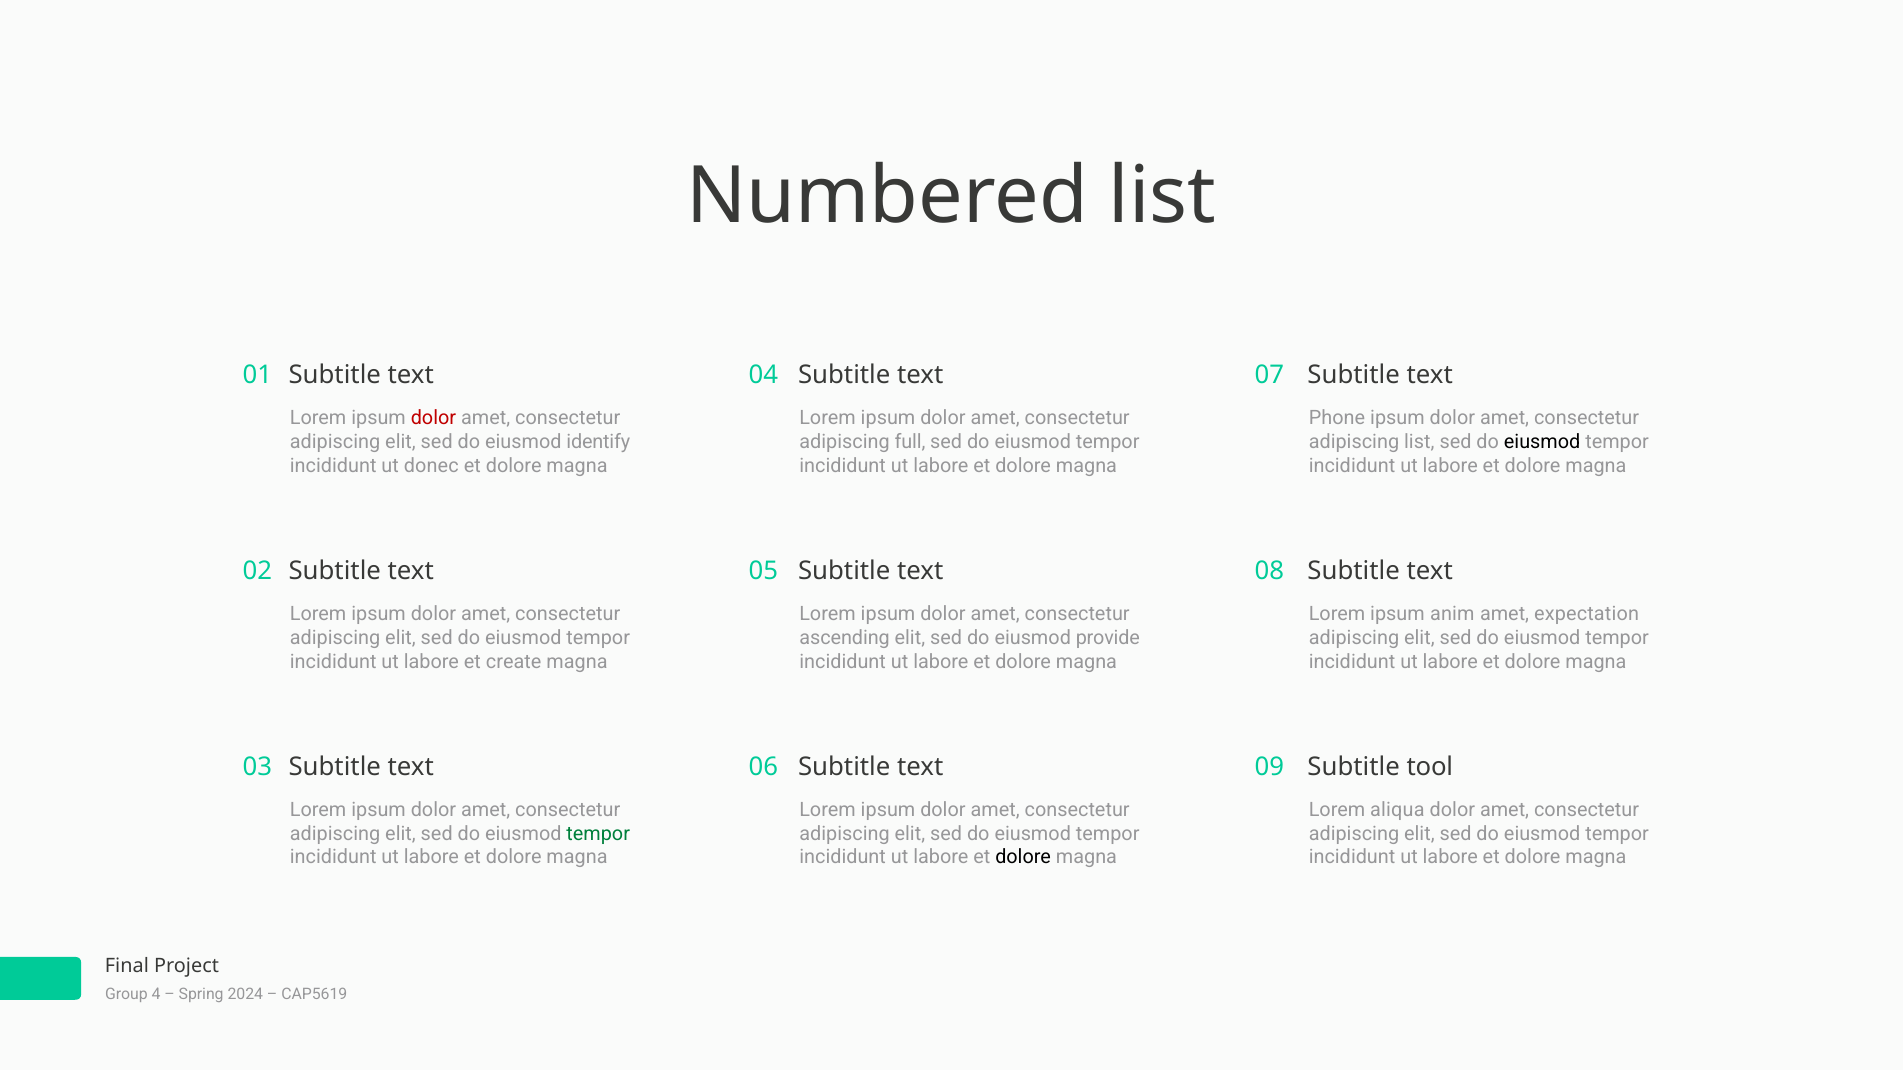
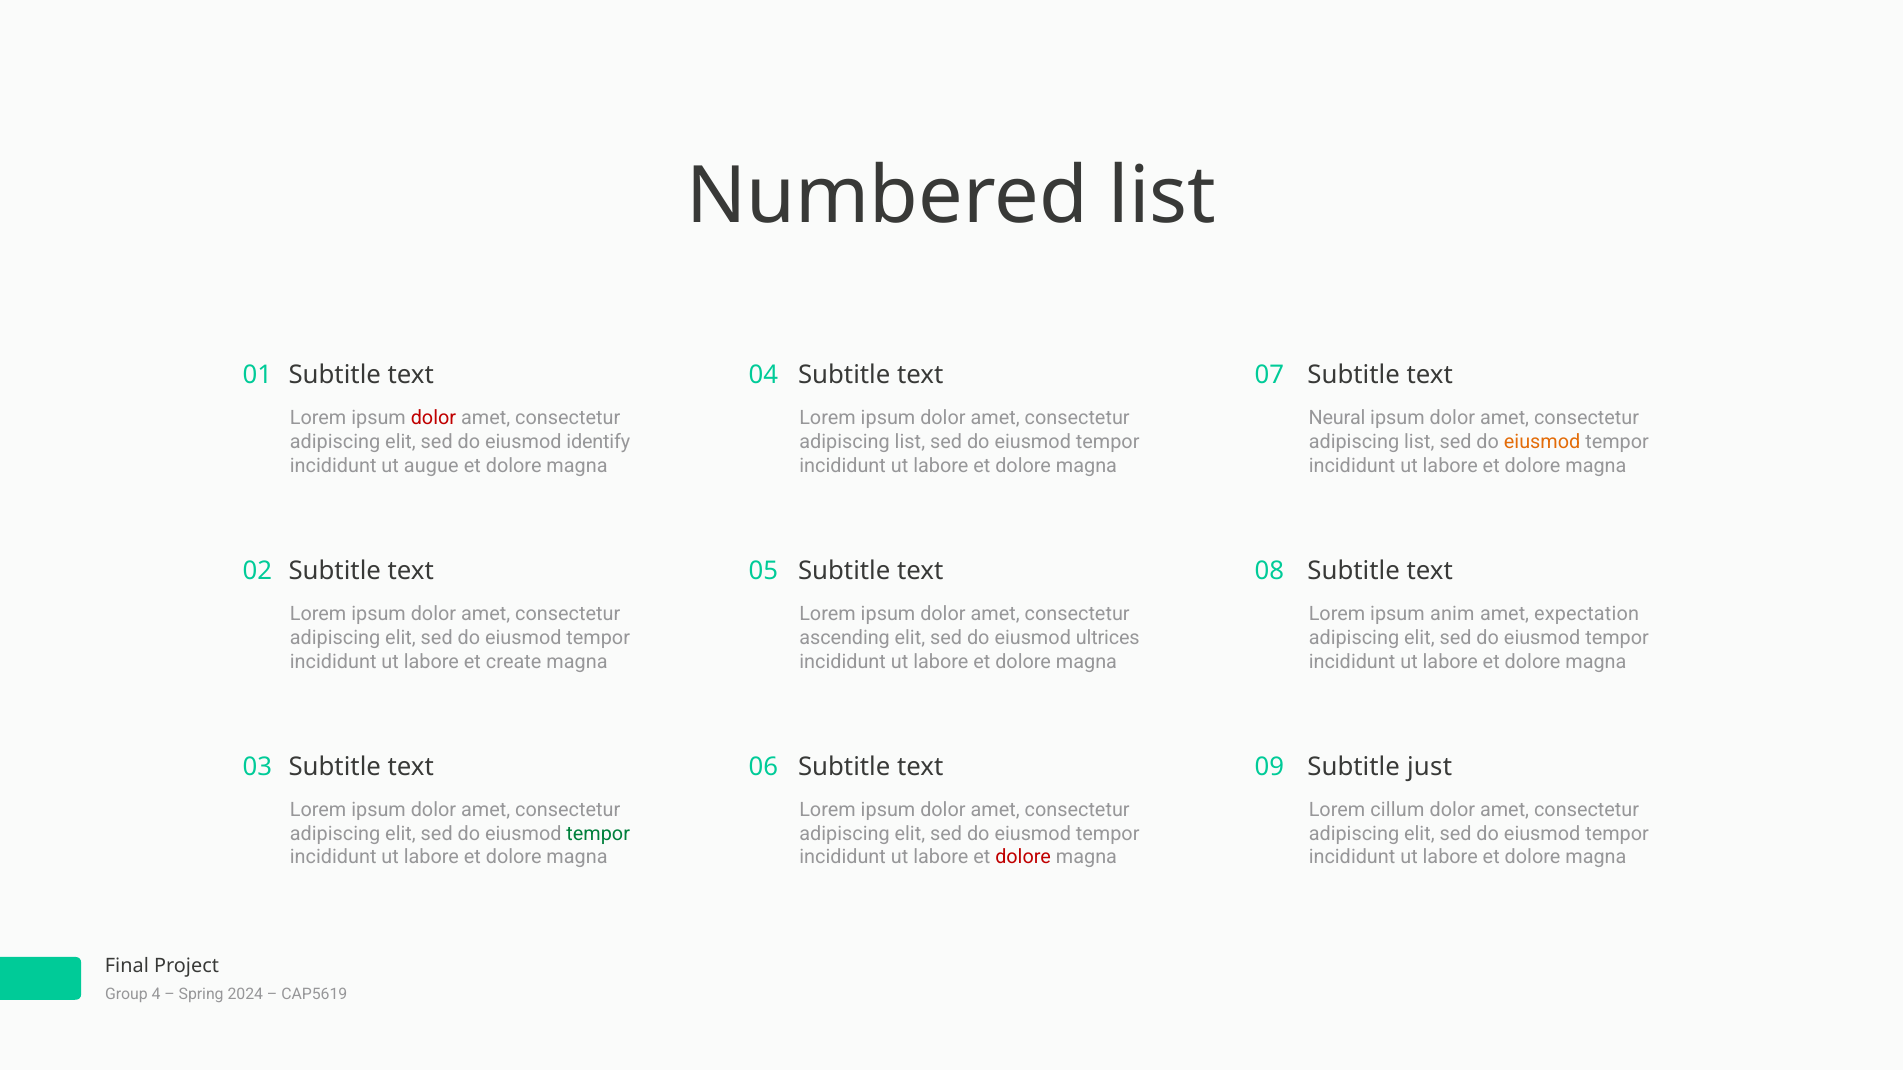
Phone: Phone -> Neural (1337, 418)
full: full -> list (910, 442)
eiusmod colour: black -> orange (1542, 442)
donec: donec -> augue (431, 466)
provide: provide -> ultrices (1108, 638)
tool: tool -> just (1430, 767)
aliqua: aliqua -> cillum (1397, 810)
dolore colour: black -> red (1023, 858)
